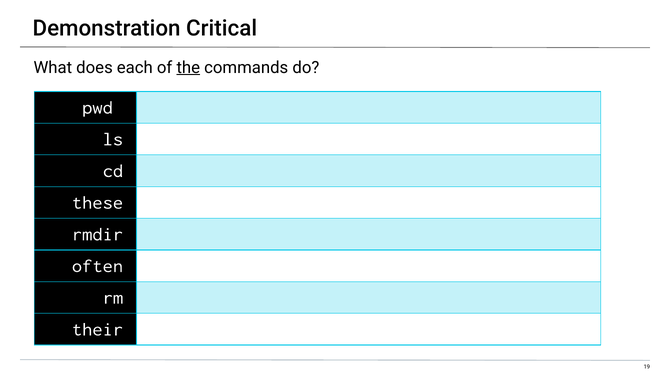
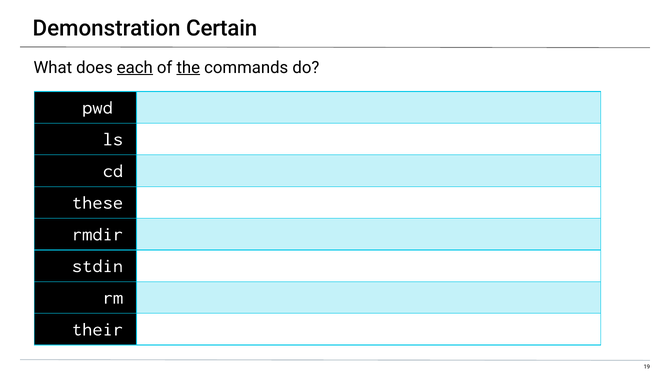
Critical: Critical -> Certain (222, 28)
each underline: none -> present (135, 67)
often: often -> stdin (97, 266)
